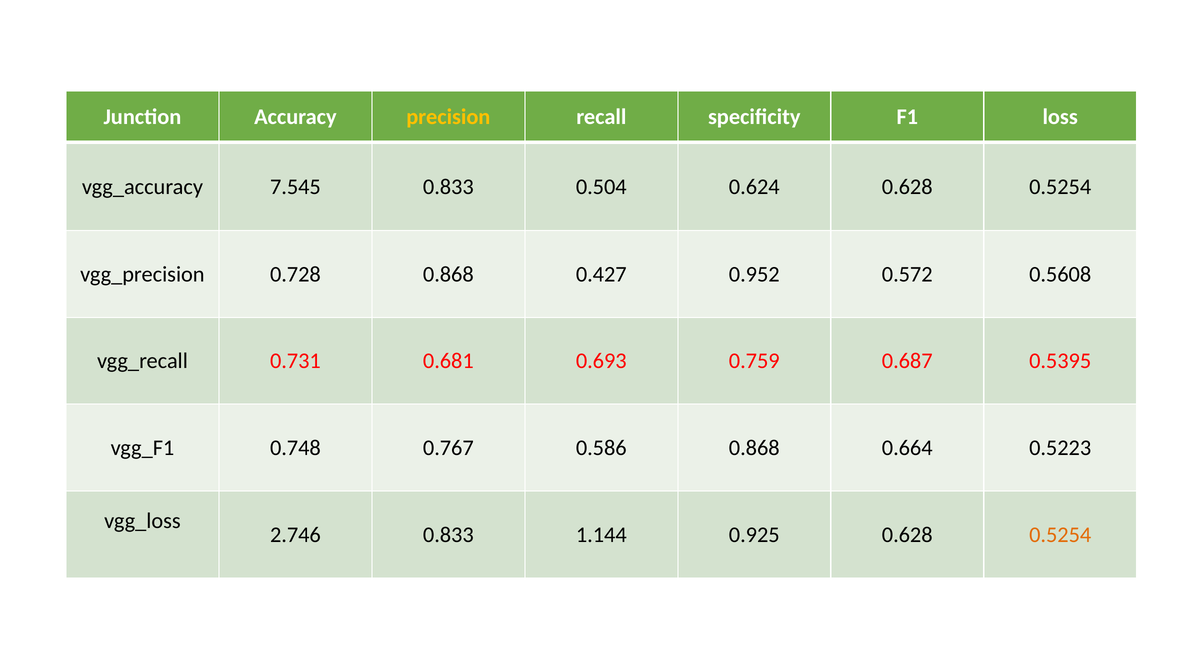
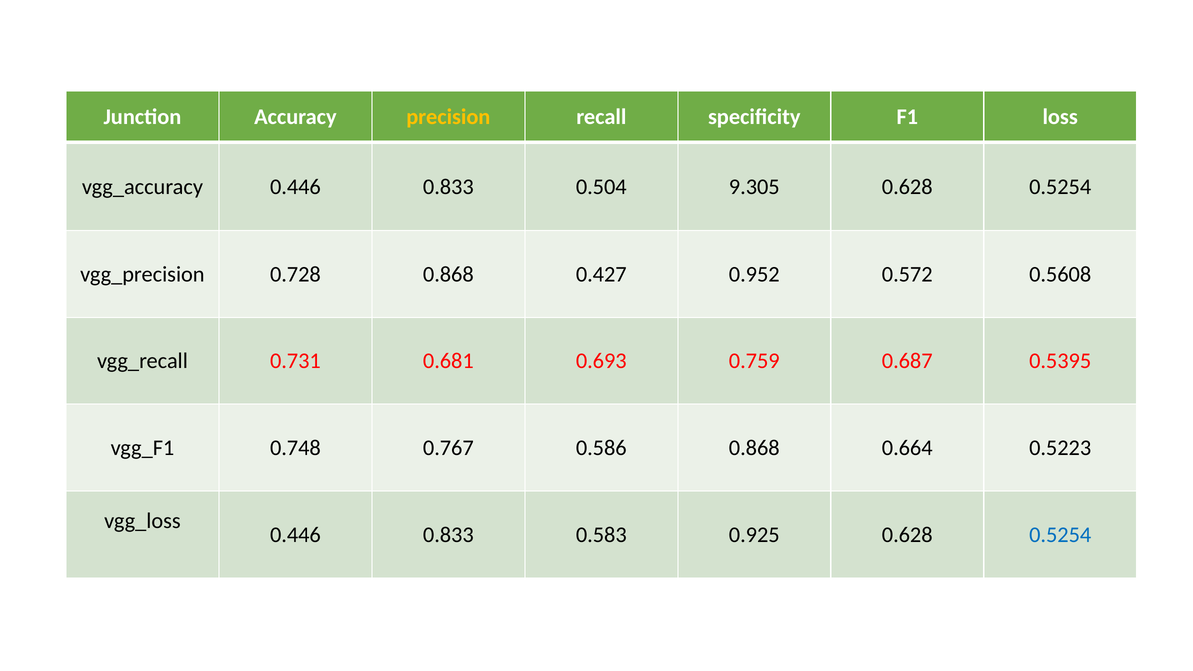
7.545: 7.545 -> 0.446 (295, 187)
0.624: 0.624 -> 9.305 (754, 187)
2.746: 2.746 -> 0.446 (295, 535)
1.144: 1.144 -> 0.583 (601, 535)
0.5254 colour: orange -> blue (1060, 535)
